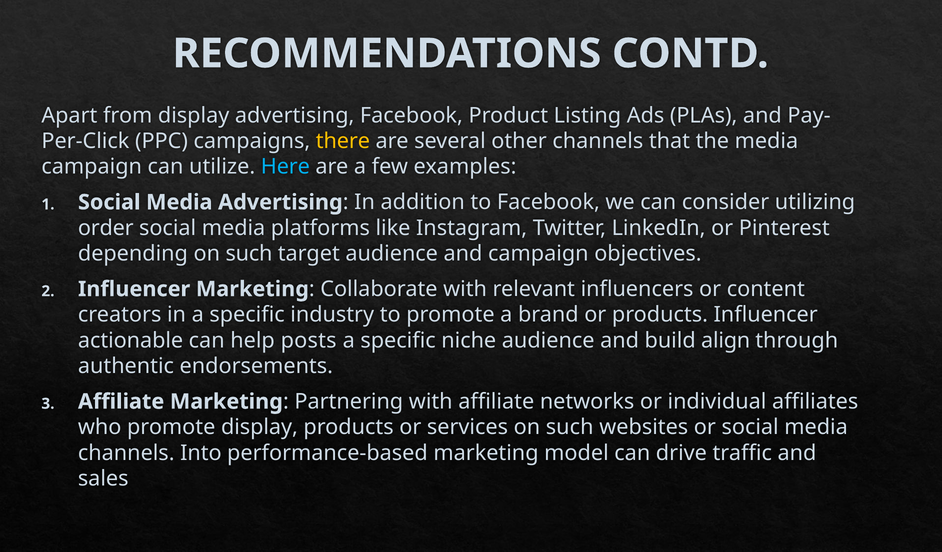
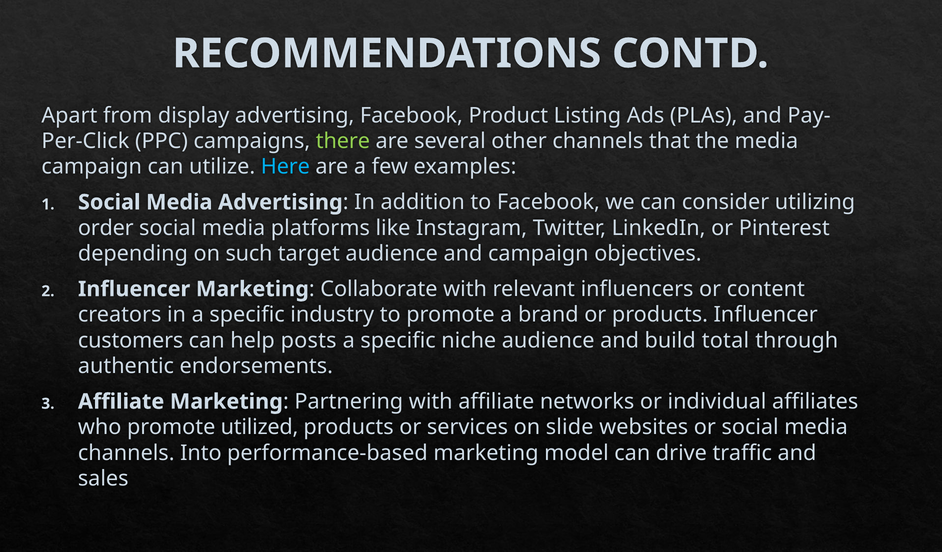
there colour: yellow -> light green (343, 141)
actionable: actionable -> customers (131, 341)
align: align -> total (725, 341)
promote display: display -> utilized (260, 427)
services on such: such -> slide (570, 427)
